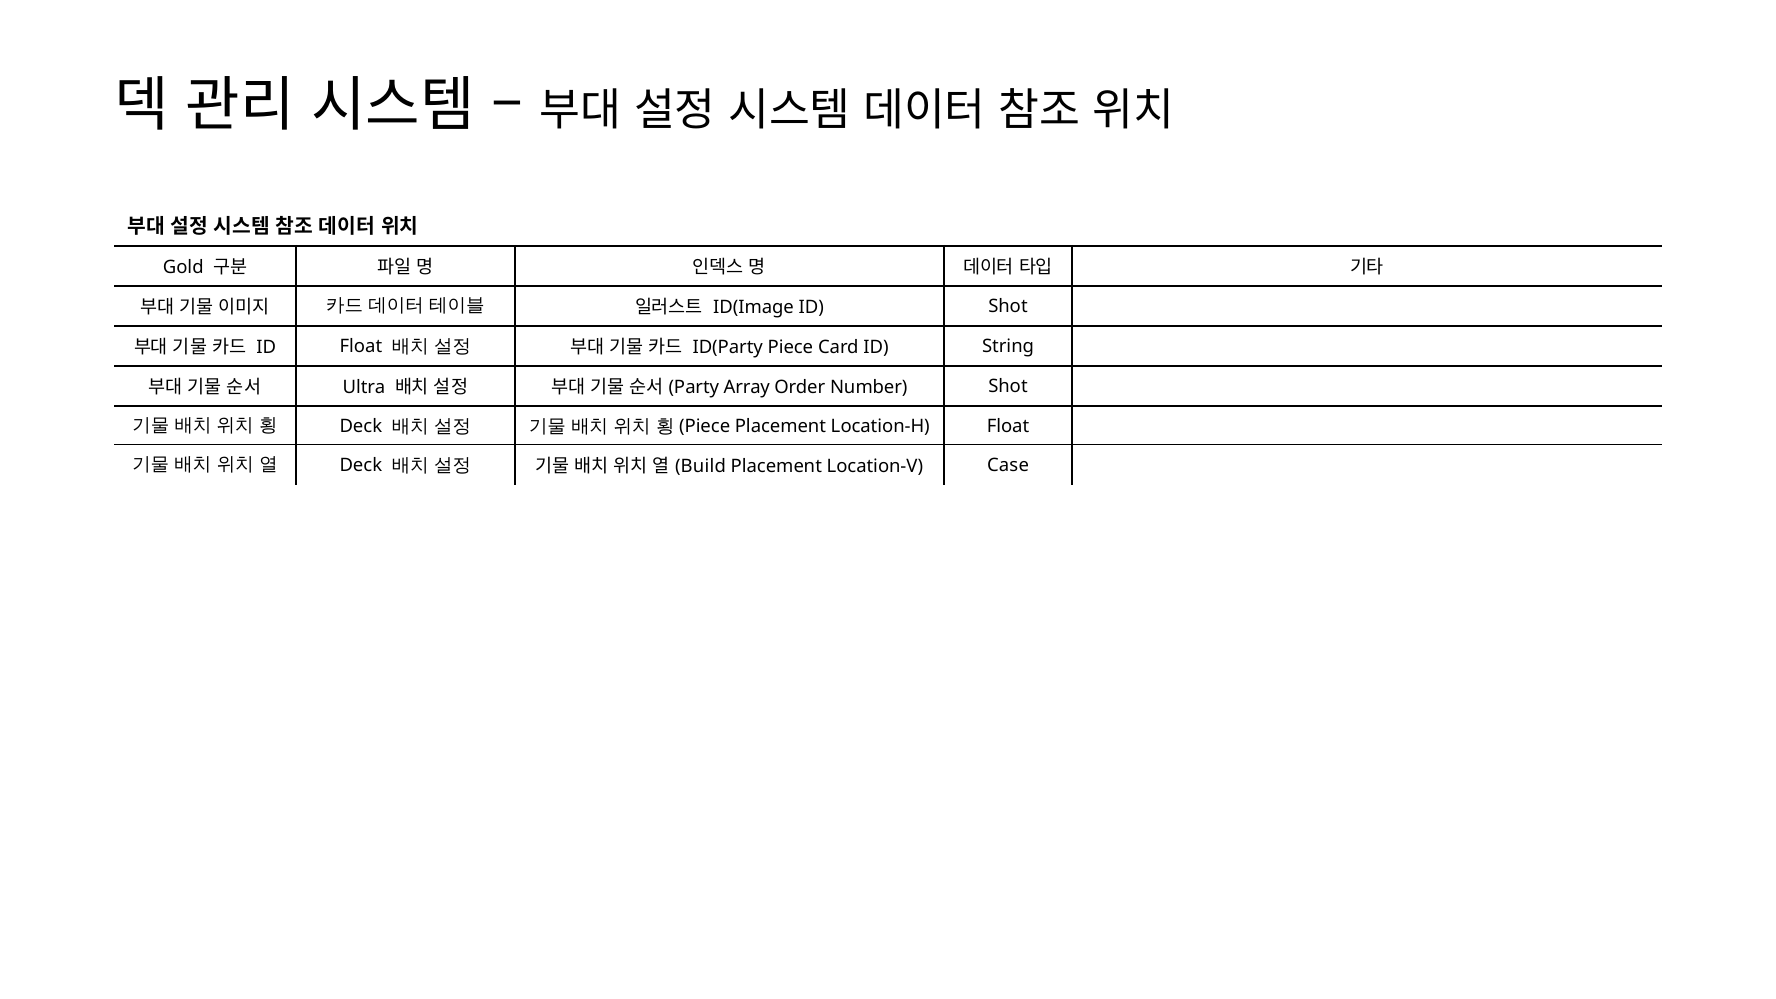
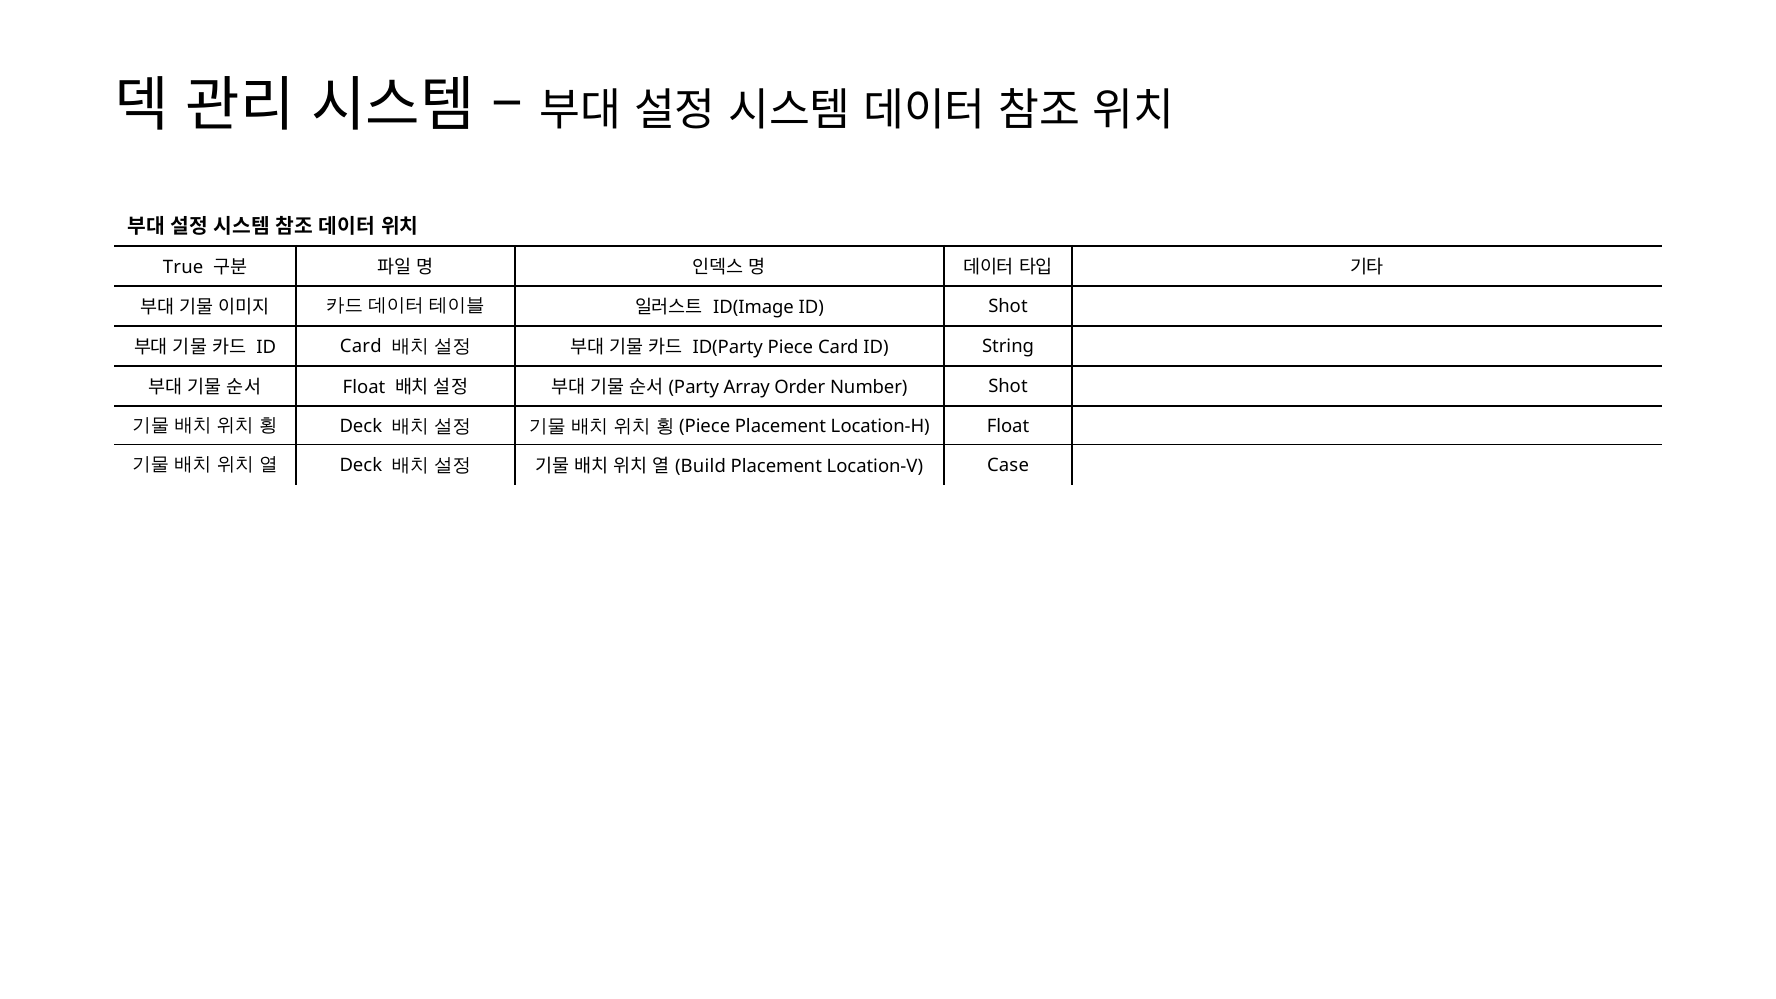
Gold: Gold -> True (183, 268)
ID Float: Float -> Card (361, 347)
Ultra: Ultra -> Float (364, 388)
